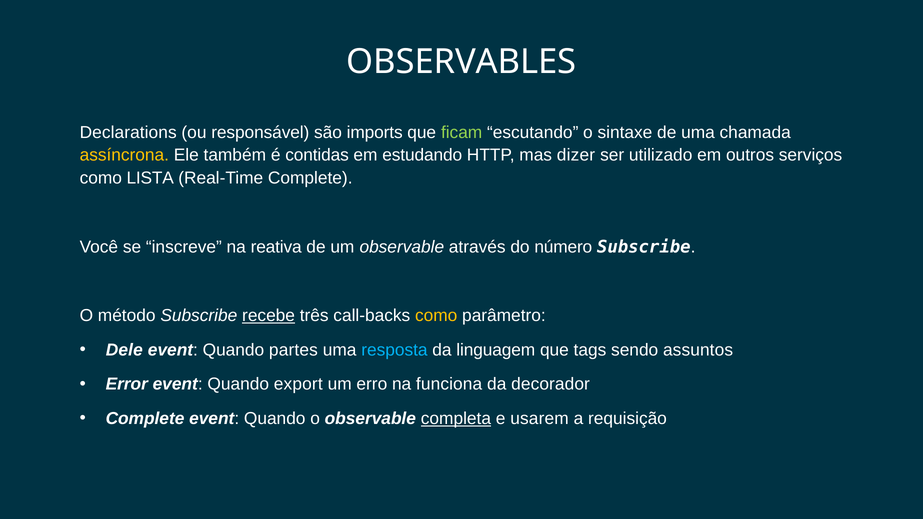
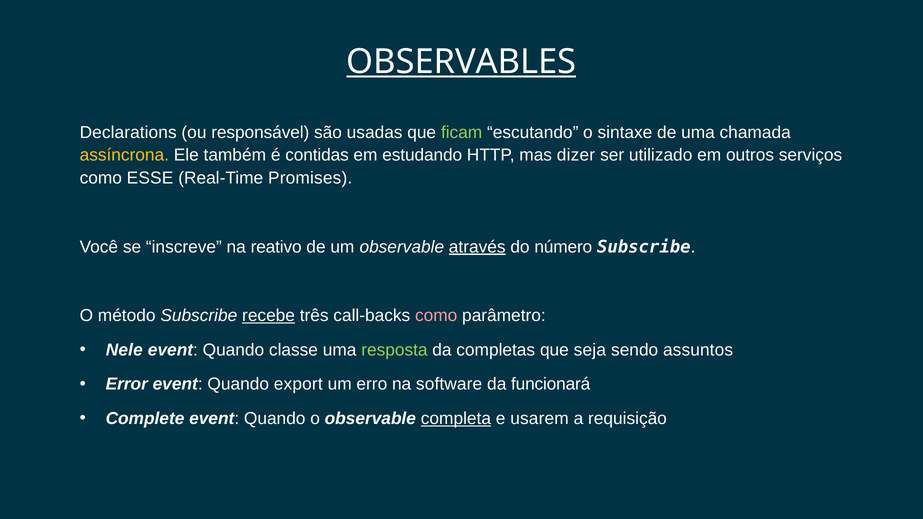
OBSERVABLES underline: none -> present (461, 62)
imports: imports -> usadas (375, 132)
LISTA: LISTA -> ESSE (150, 178)
Real-Time Complete: Complete -> Promises (310, 178)
reativa: reativa -> reativo (276, 247)
através underline: none -> present (477, 247)
como colour: yellow -> pink (436, 316)
Dele: Dele -> Nele (124, 350)
partes: partes -> classe (293, 350)
resposta colour: light blue -> light green (394, 350)
linguagem: linguagem -> completas (496, 350)
tags: tags -> seja (590, 350)
funciona: funciona -> software (449, 384)
decorador: decorador -> funcionará (551, 384)
